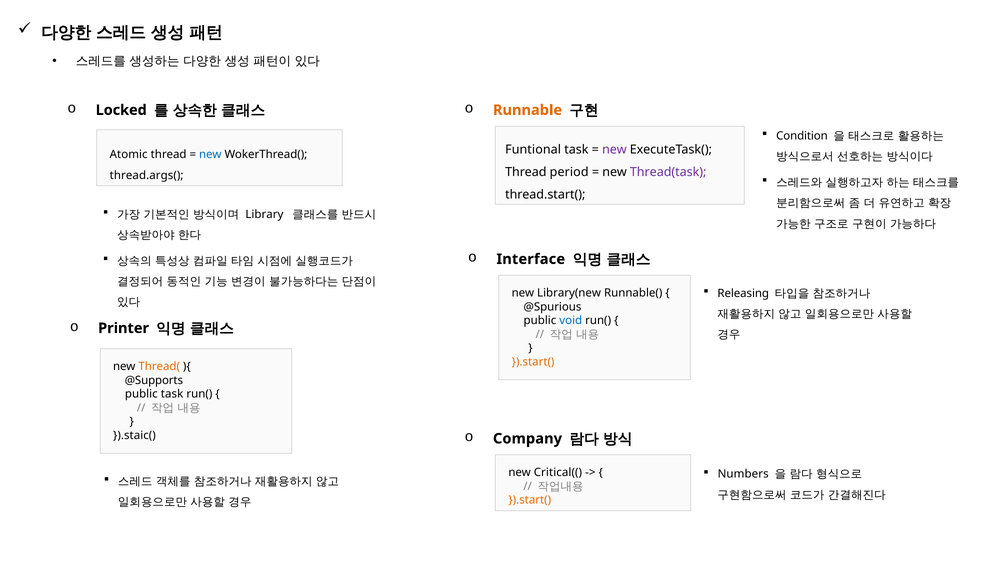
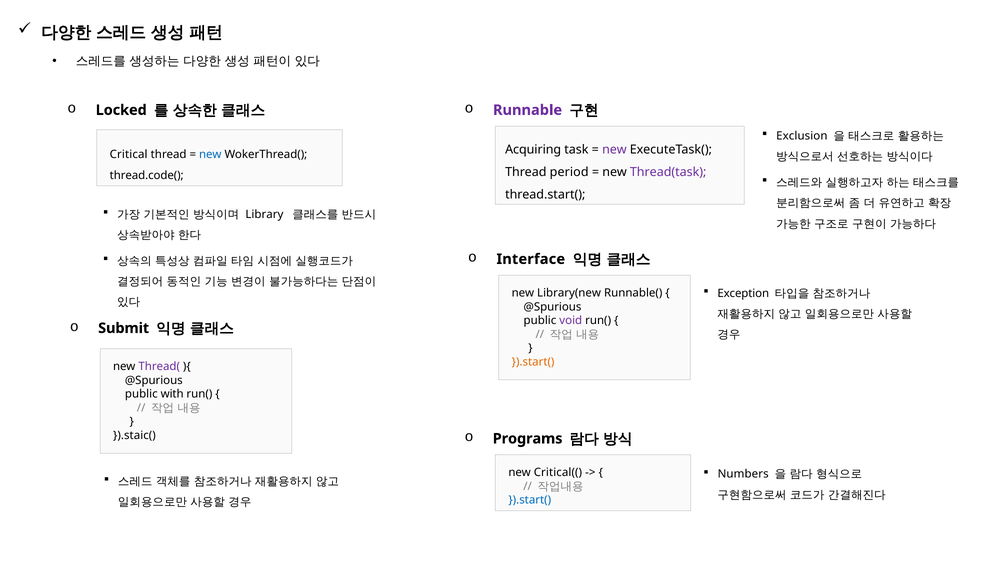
Runnable colour: orange -> purple (528, 110)
Condition: Condition -> Exclusion (802, 136)
Funtional: Funtional -> Acquiring (533, 150)
Atomic: Atomic -> Critical (129, 155)
thread.args(: thread.args( -> thread.code( (147, 175)
Releasing: Releasing -> Exception (743, 294)
void colour: blue -> purple (571, 321)
Printer: Printer -> Submit (124, 329)
Thread( colour: orange -> purple (159, 367)
@Supports: @Supports -> @Spurious (154, 381)
public task: task -> with (172, 395)
Company: Company -> Programs (528, 439)
}).start( colour: orange -> blue (530, 501)
